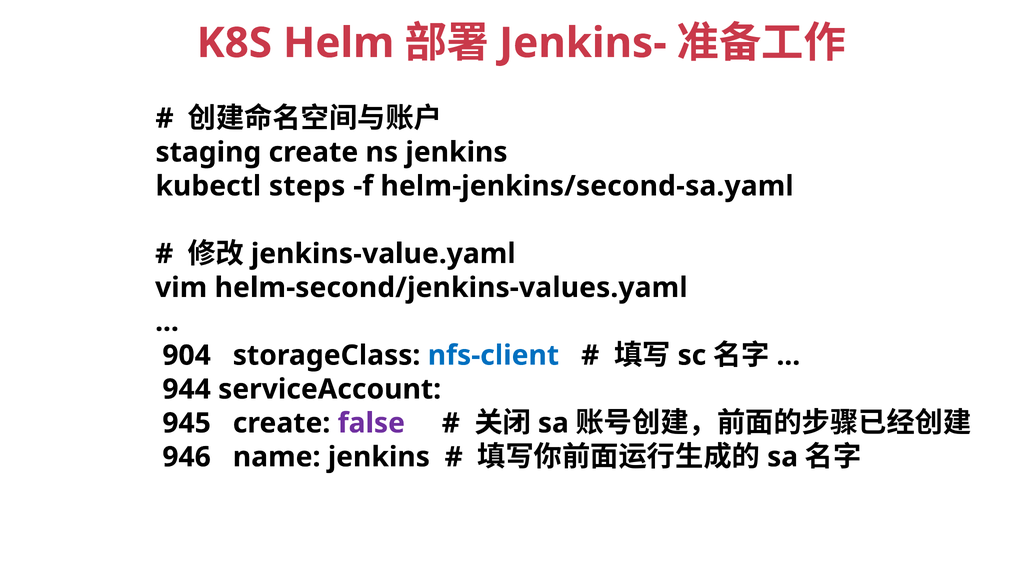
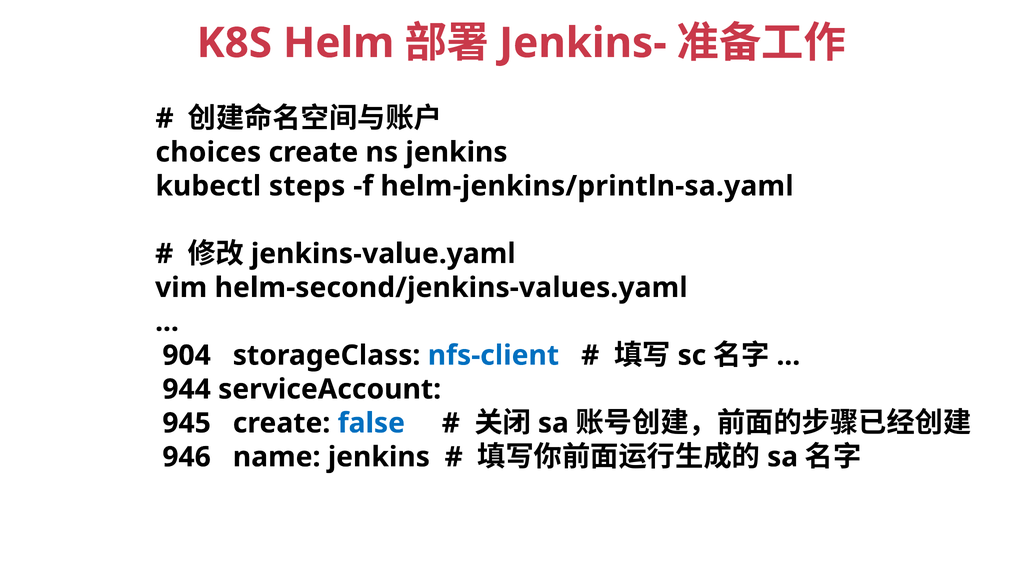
staging: staging -> choices (208, 152)
helm-jenkins/second-sa.yaml: helm-jenkins/second-sa.yaml -> helm-jenkins/println-sa.yaml (587, 186)
false colour: purple -> blue (371, 423)
